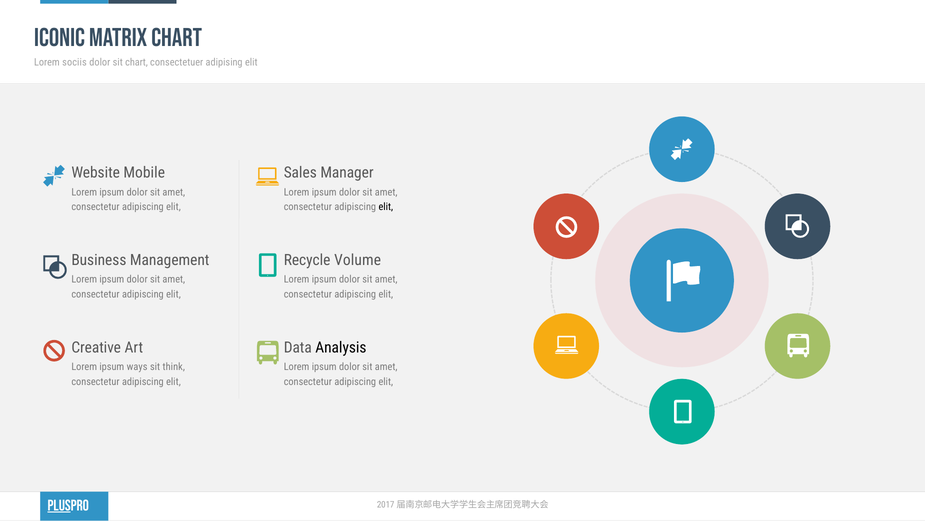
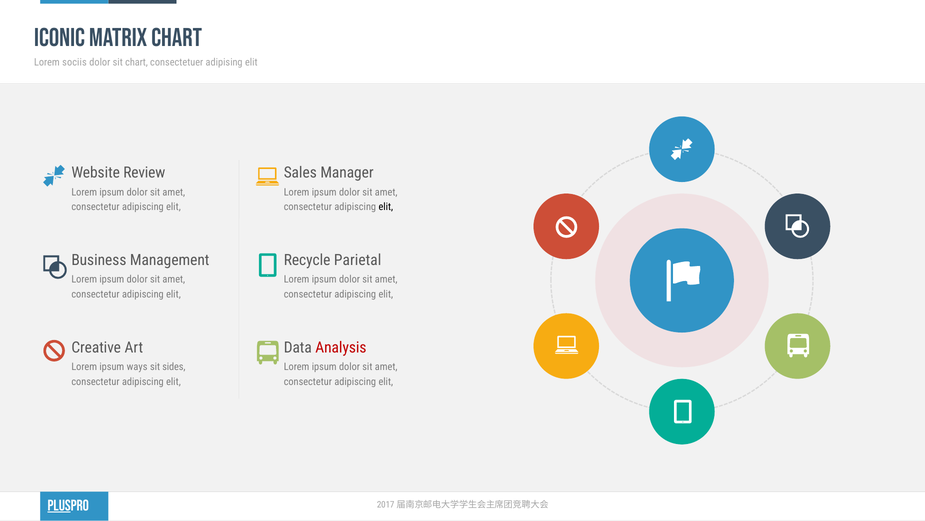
Mobile: Mobile -> Review (144, 172)
Volume: Volume -> Parietal (358, 260)
Analysis colour: black -> red (341, 347)
think: think -> sides (174, 367)
